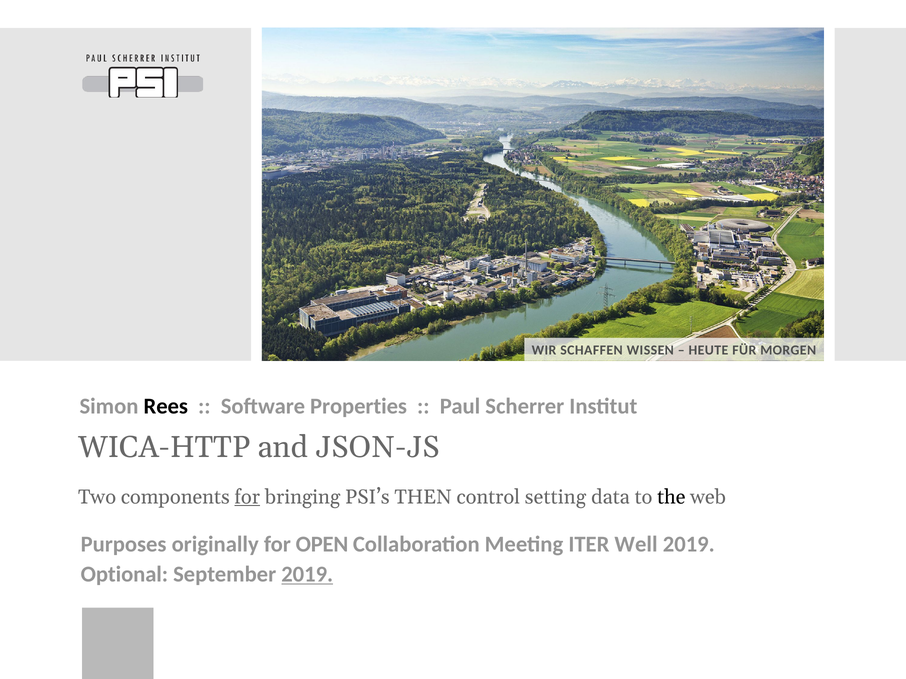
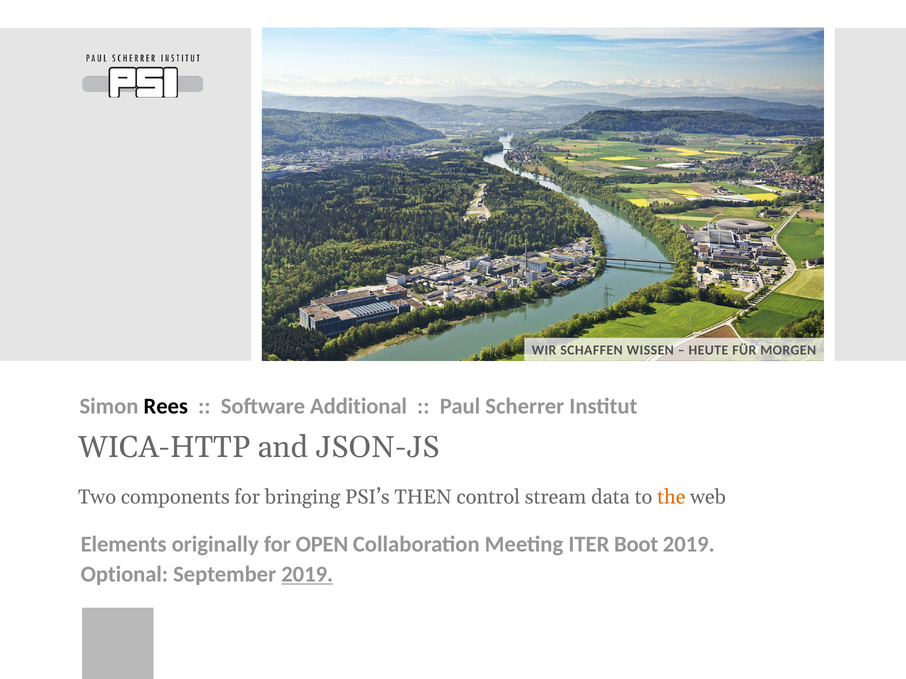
Properties: Properties -> Additional (359, 407)
for underline: present -> none (247, 497)
setting: setting -> stream (556, 497)
the colour: black -> orange (671, 497)
Purposes: Purposes -> Elements (124, 545)
Well: Well -> Boot (636, 545)
